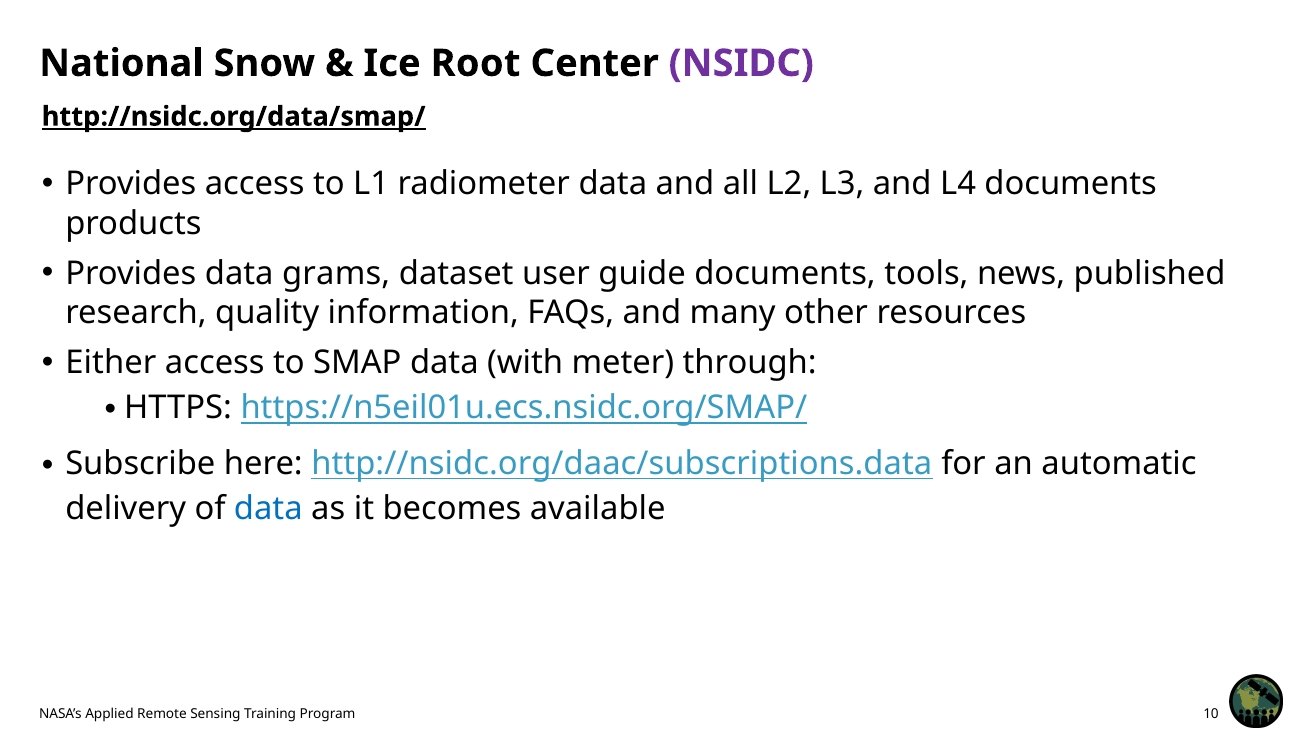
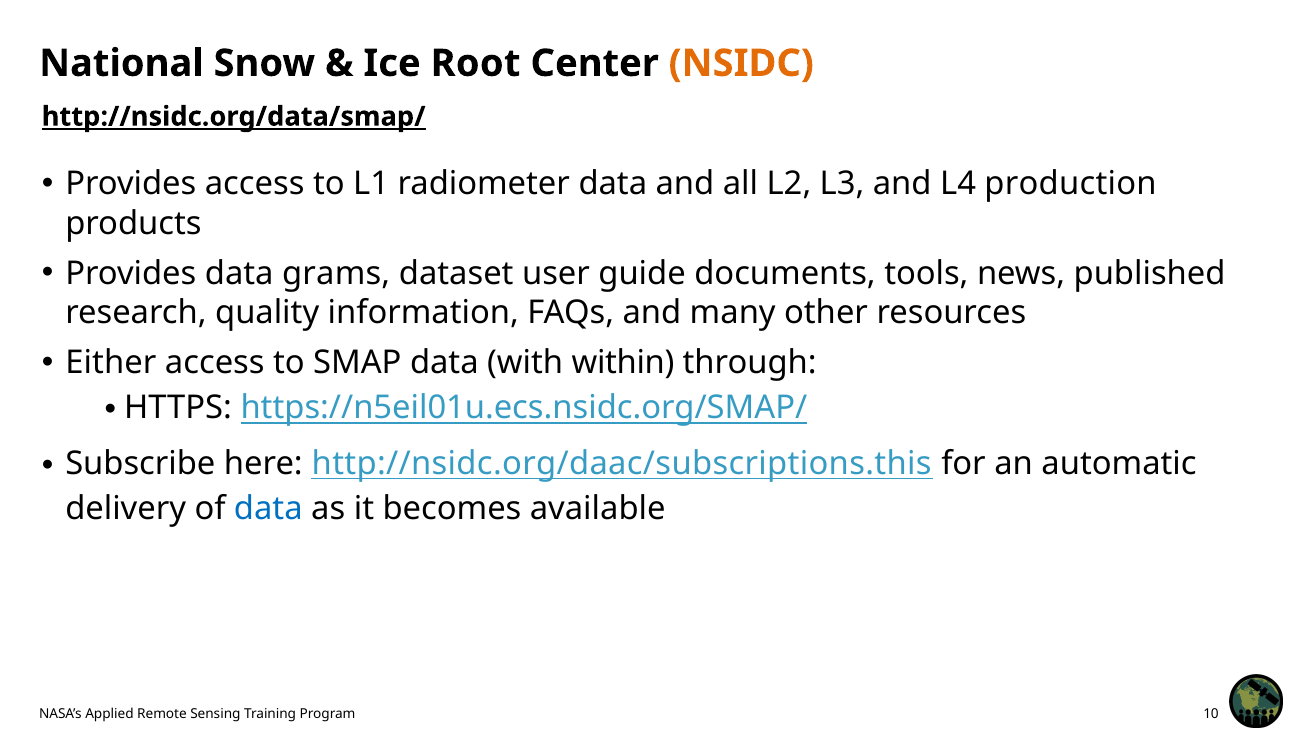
NSIDC colour: purple -> orange (741, 63)
L4 documents: documents -> production (1071, 184)
meter: meter -> within (623, 363)
http://nsidc.org/daac/subscriptions.data: http://nsidc.org/daac/subscriptions.data -> http://nsidc.org/daac/subscriptions.this (622, 463)
